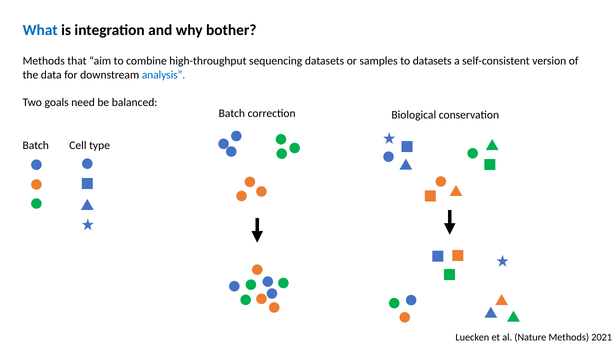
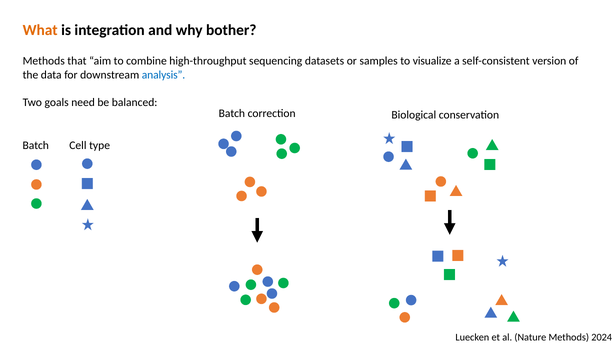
What colour: blue -> orange (40, 30)
to datasets: datasets -> visualize (432, 61)
2021: 2021 -> 2024 (602, 337)
